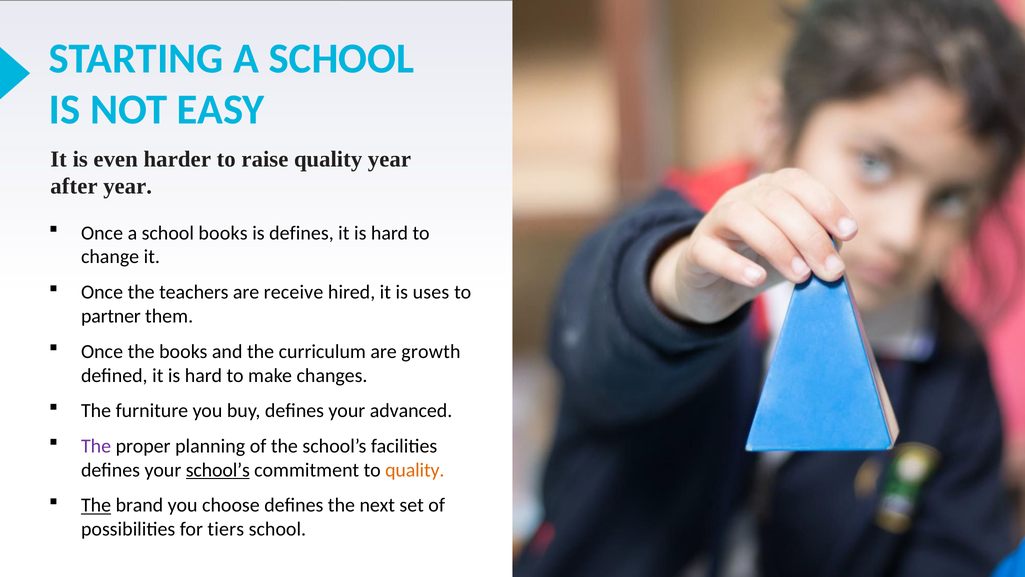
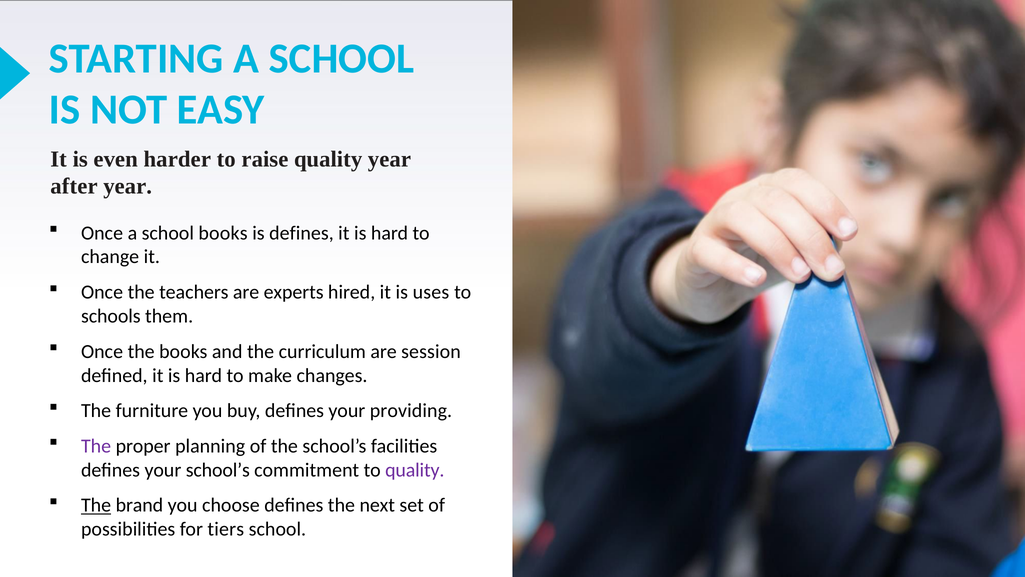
receive: receive -> experts (294, 292)
partner: partner -> schools (111, 316)
growth: growth -> session (431, 351)
advanced: advanced -> providing (411, 410)
school’s underline: present -> none (218, 470)
quality colour: orange -> purple (415, 470)
